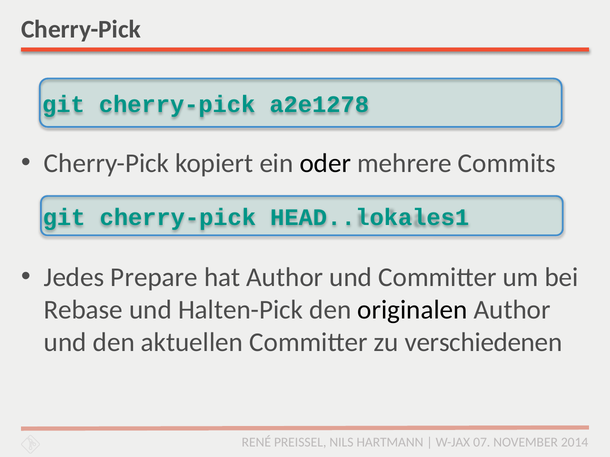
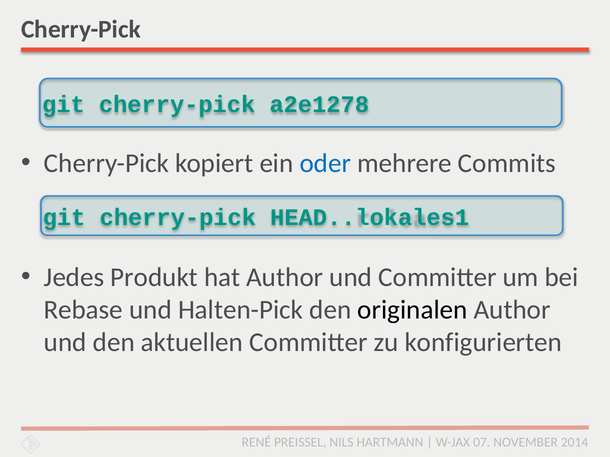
oder colour: black -> blue (325, 164)
Prepare: Prepare -> Produkt (154, 277)
verschiedenen: verschiedenen -> konfigurierten (483, 343)
